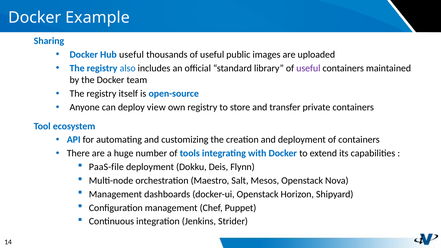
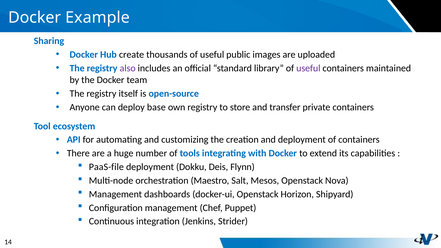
Hub useful: useful -> create (132, 55)
also colour: blue -> purple (128, 68)
view: view -> base (156, 107)
